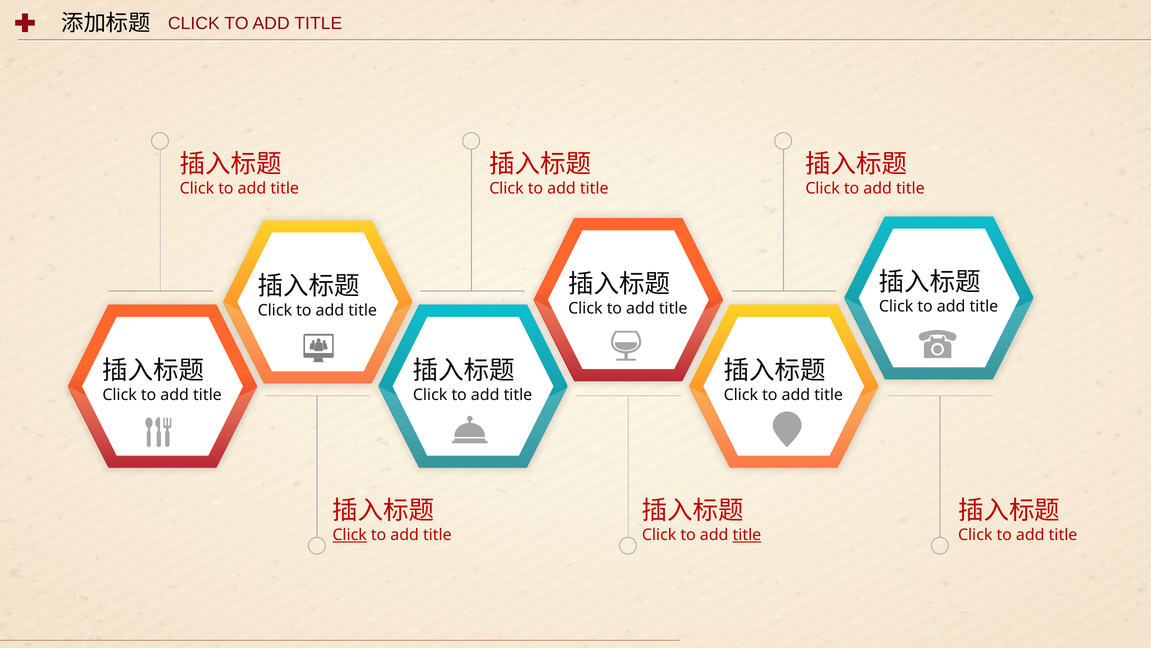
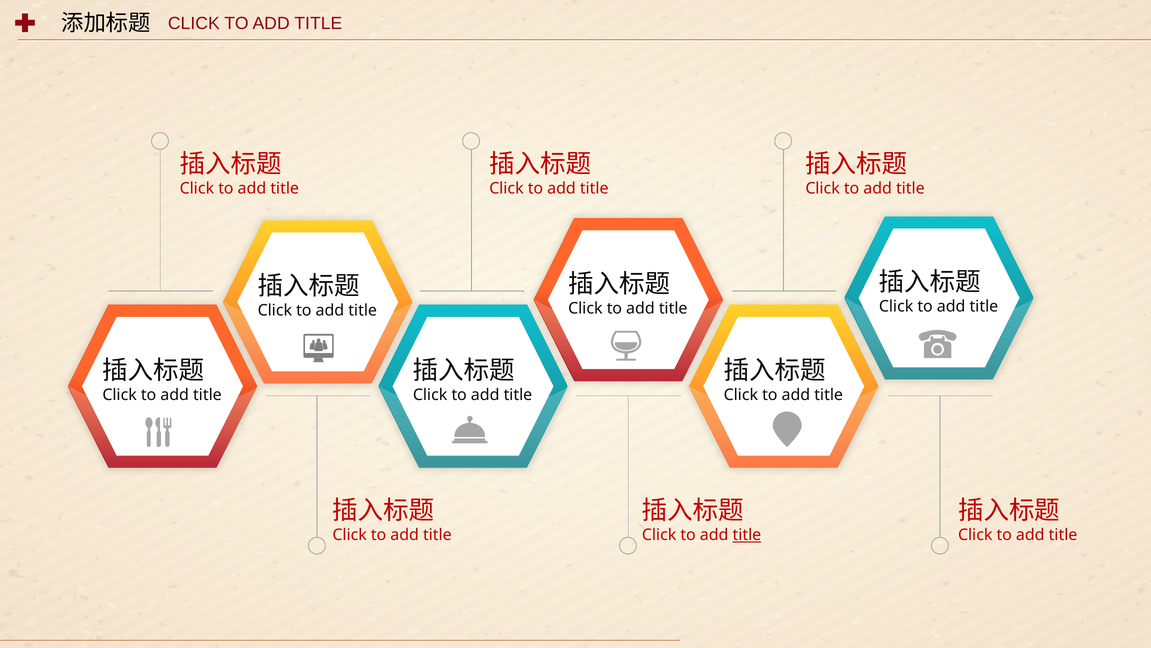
Click underline: present -> none (350, 535)
